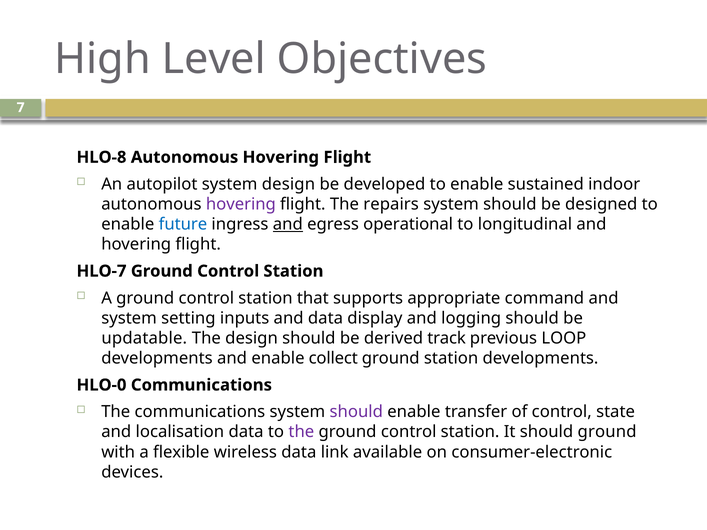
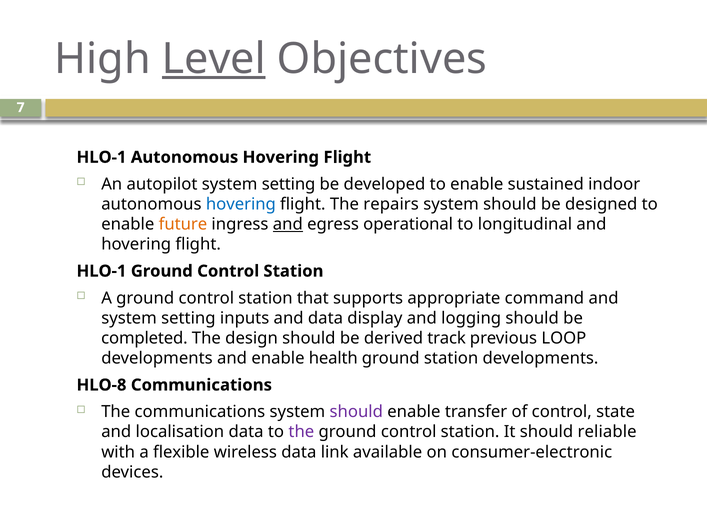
Level underline: none -> present (214, 59)
HLO-8: HLO-8 -> HLO-1 (101, 157)
autopilot system design: design -> setting (289, 184)
hovering colour: purple -> blue (241, 204)
future colour: blue -> orange (183, 224)
HLO-7: HLO-7 -> HLO-1 (101, 271)
updatable: updatable -> completed (144, 338)
collect: collect -> health (333, 358)
HLO-0: HLO-0 -> HLO-8 (101, 385)
should ground: ground -> reliable (607, 432)
